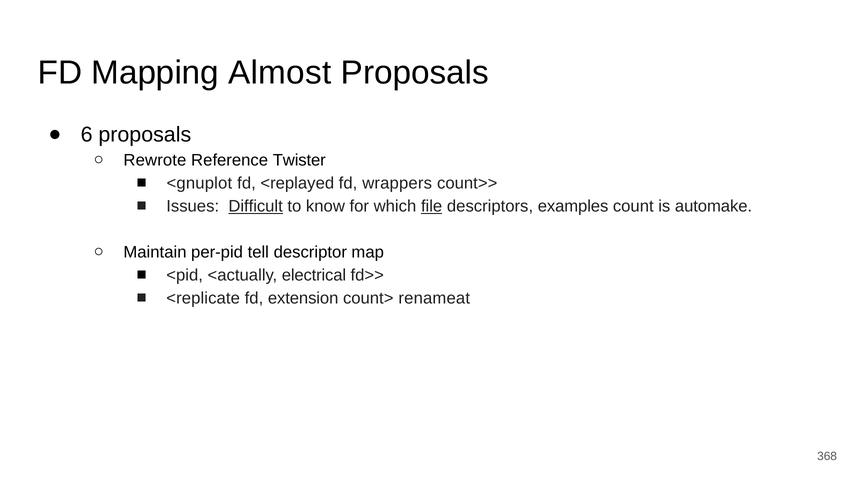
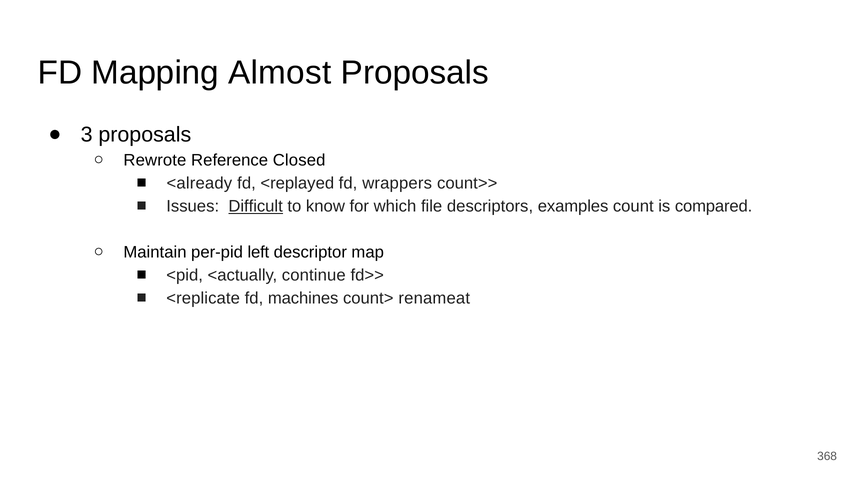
6: 6 -> 3 (87, 135)
Twister: Twister -> Closed (299, 160)
<gnuplot: <gnuplot -> <already (199, 183)
file underline: present -> none (432, 206)
automake: automake -> compared (714, 206)
tell: tell -> left (258, 252)
electrical: electrical -> continue (314, 275)
extension: extension -> machines (303, 298)
